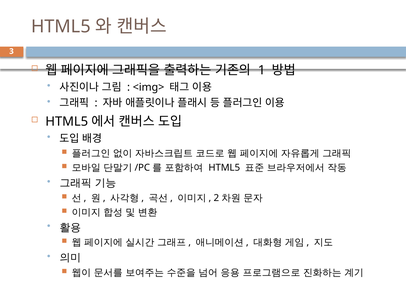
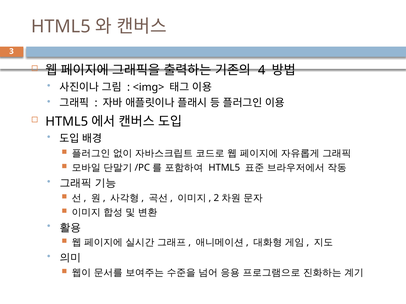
1: 1 -> 4 (262, 70)
